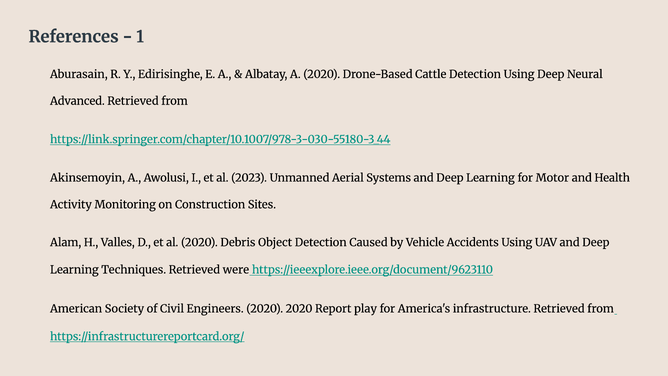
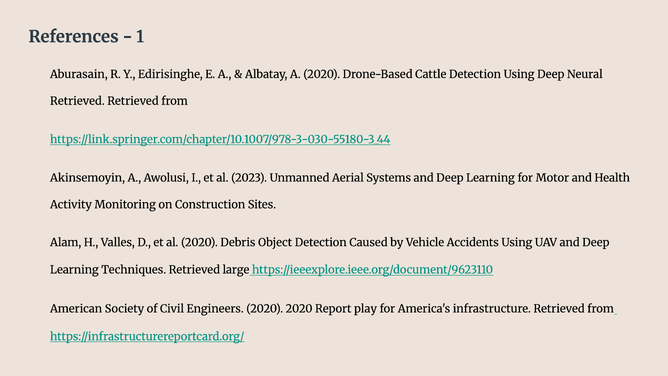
Advanced: Advanced -> Retrieved (77, 101)
were: were -> large (236, 270)
